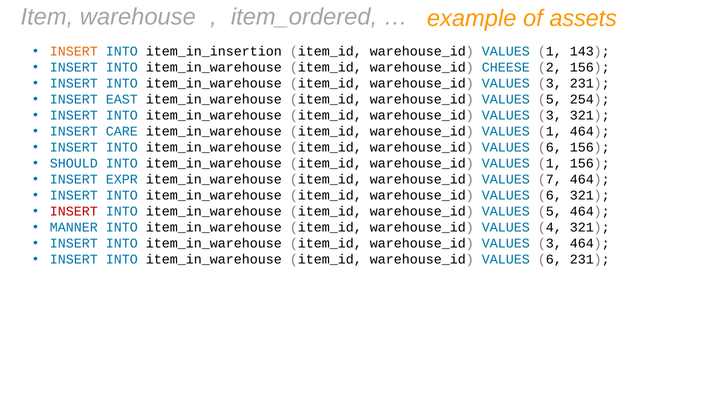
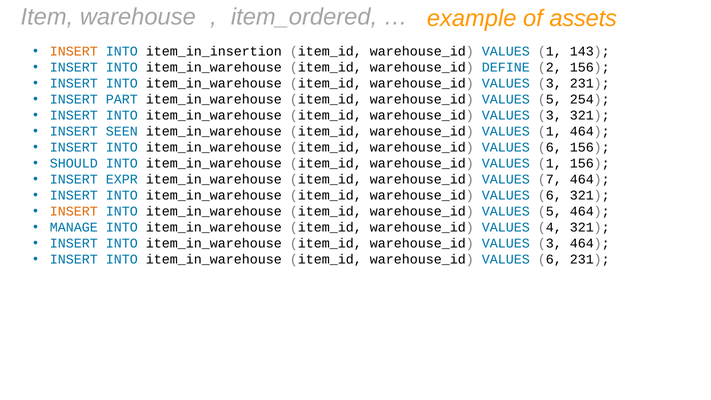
CHEESE: CHEESE -> DEFINE (506, 67)
EAST: EAST -> PART (122, 99)
CARE: CARE -> SEEN (122, 131)
INSERT colour: red -> orange (74, 211)
MANNER: MANNER -> MANAGE (74, 227)
